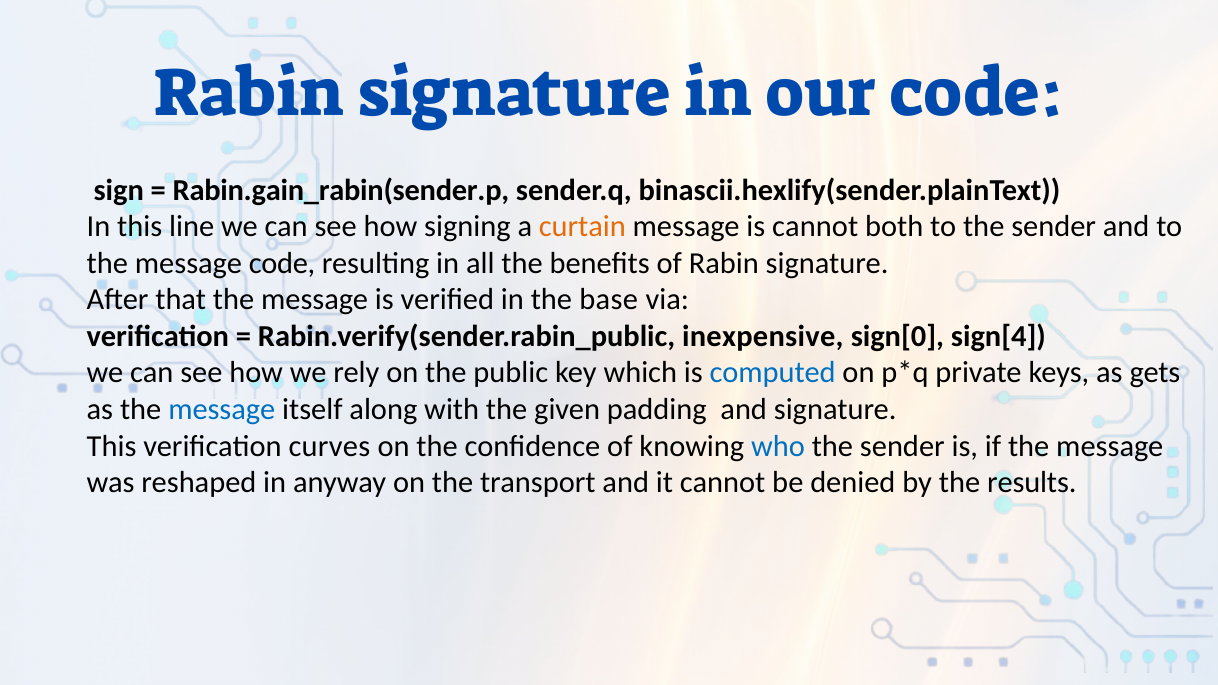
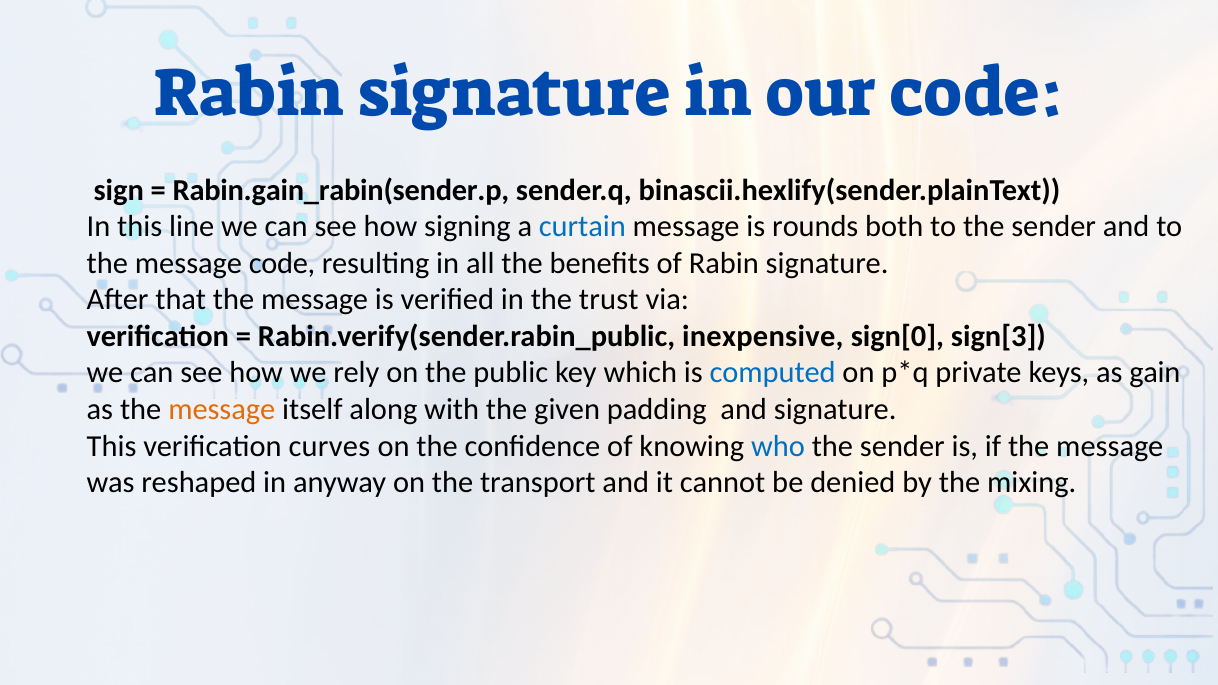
curtain colour: orange -> blue (582, 227)
is cannot: cannot -> rounds (815, 227)
base: base -> trust (609, 300)
sign[4: sign[4 -> sign[3 (998, 336)
gets: gets -> gain (1155, 373)
message colour: blue -> orange (222, 410)
results: results -> mixing (1032, 483)
